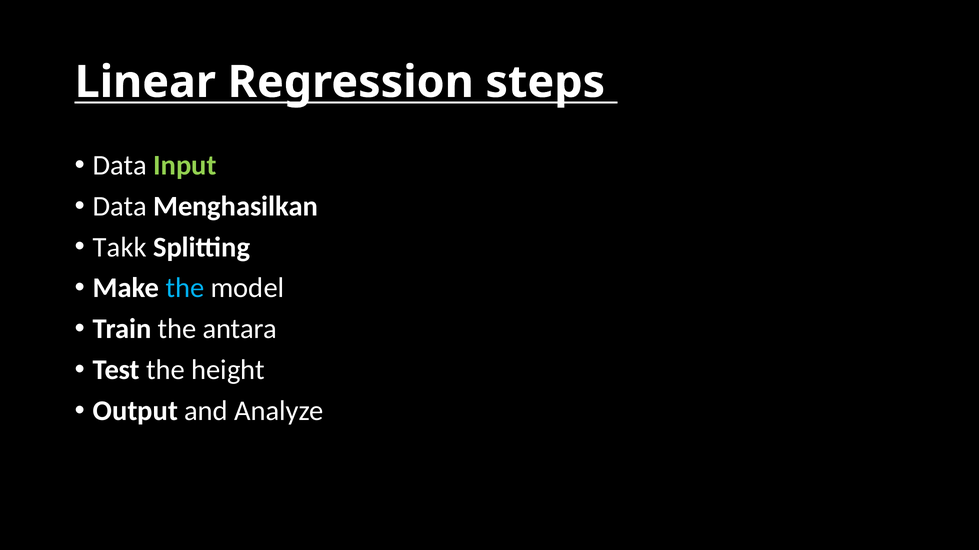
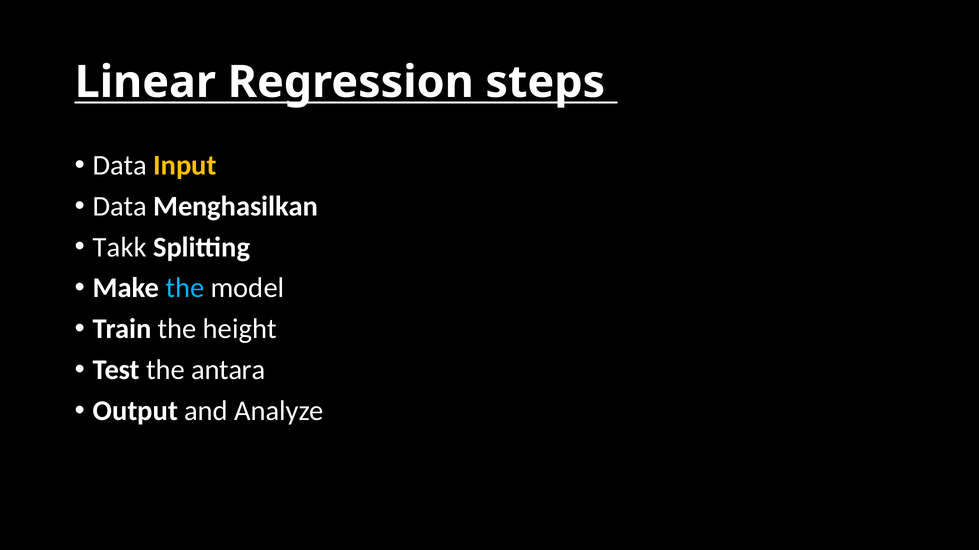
Input colour: light green -> yellow (185, 165)
antara: antara -> height (240, 329)
height: height -> antara (228, 370)
